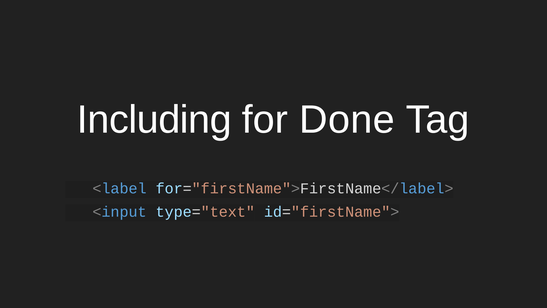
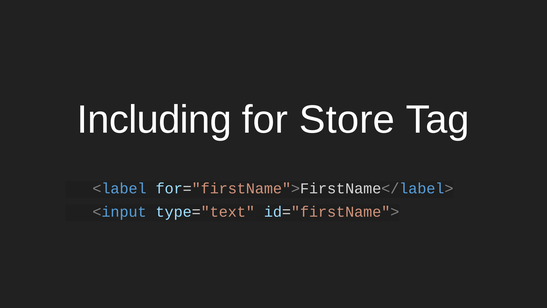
Done: Done -> Store (347, 120)
